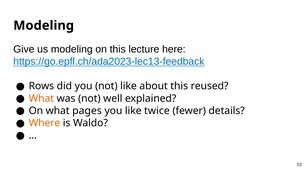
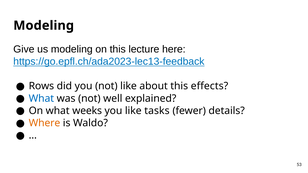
reused: reused -> effects (209, 86)
What colour: orange -> blue (41, 99)
pages: pages -> weeks (87, 111)
twice: twice -> tasks (157, 111)
